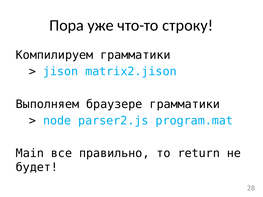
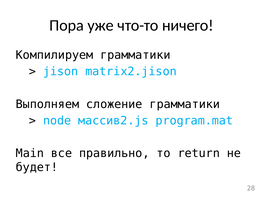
строку: строку -> ничего (188, 25)
браузере: браузере -> сложение (114, 104)
parser2.js: parser2.js -> массив2.js (113, 121)
